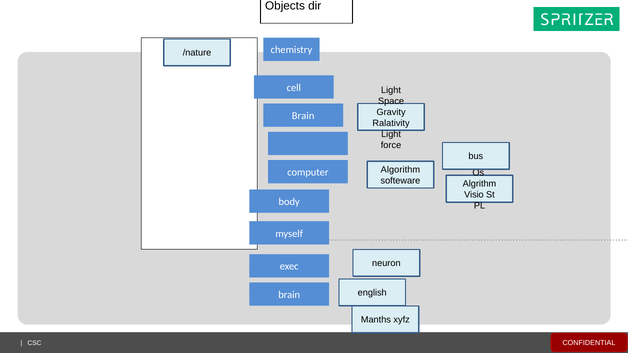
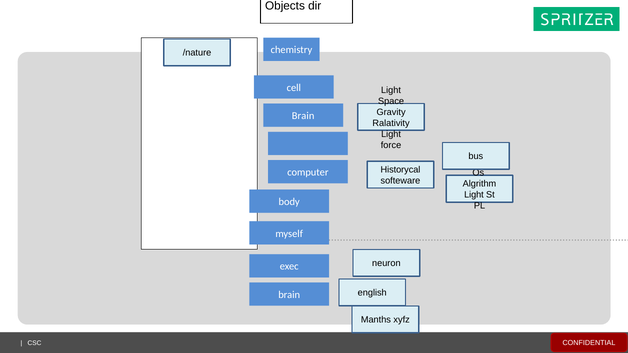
Algorithm: Algorithm -> Historycal (400, 170)
Visio: Visio -> Light (474, 195)
